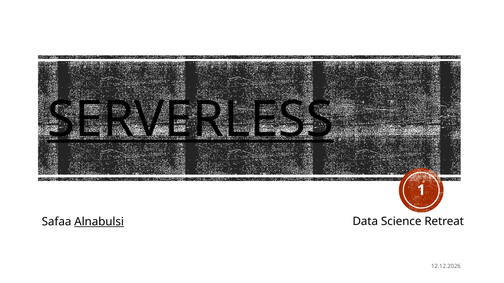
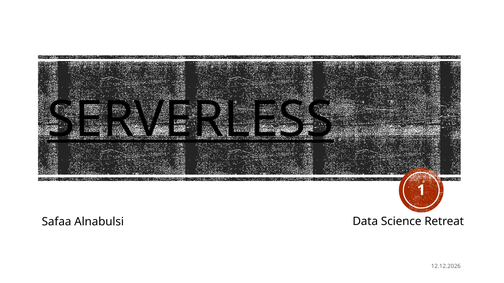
Alnabulsi underline: present -> none (99, 222)
